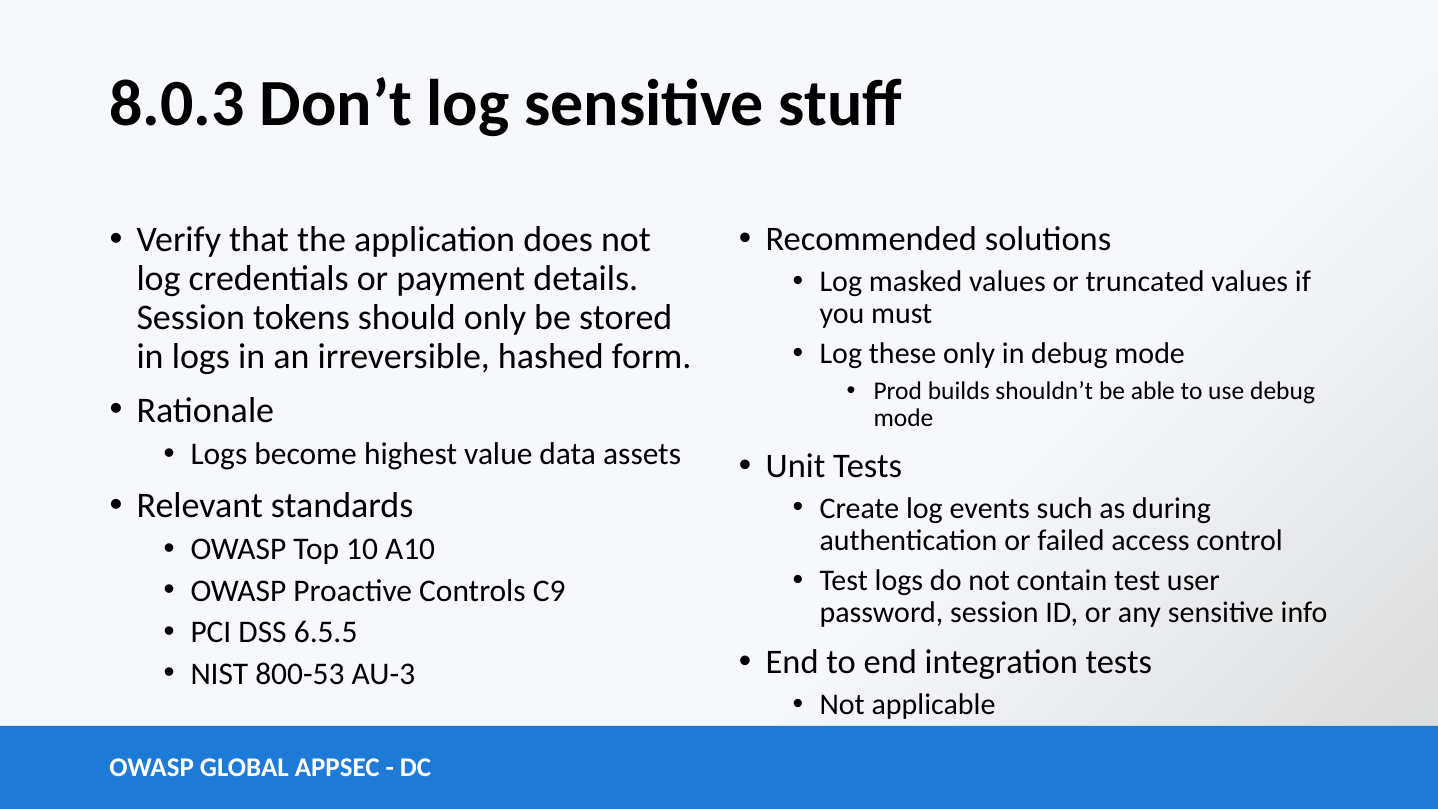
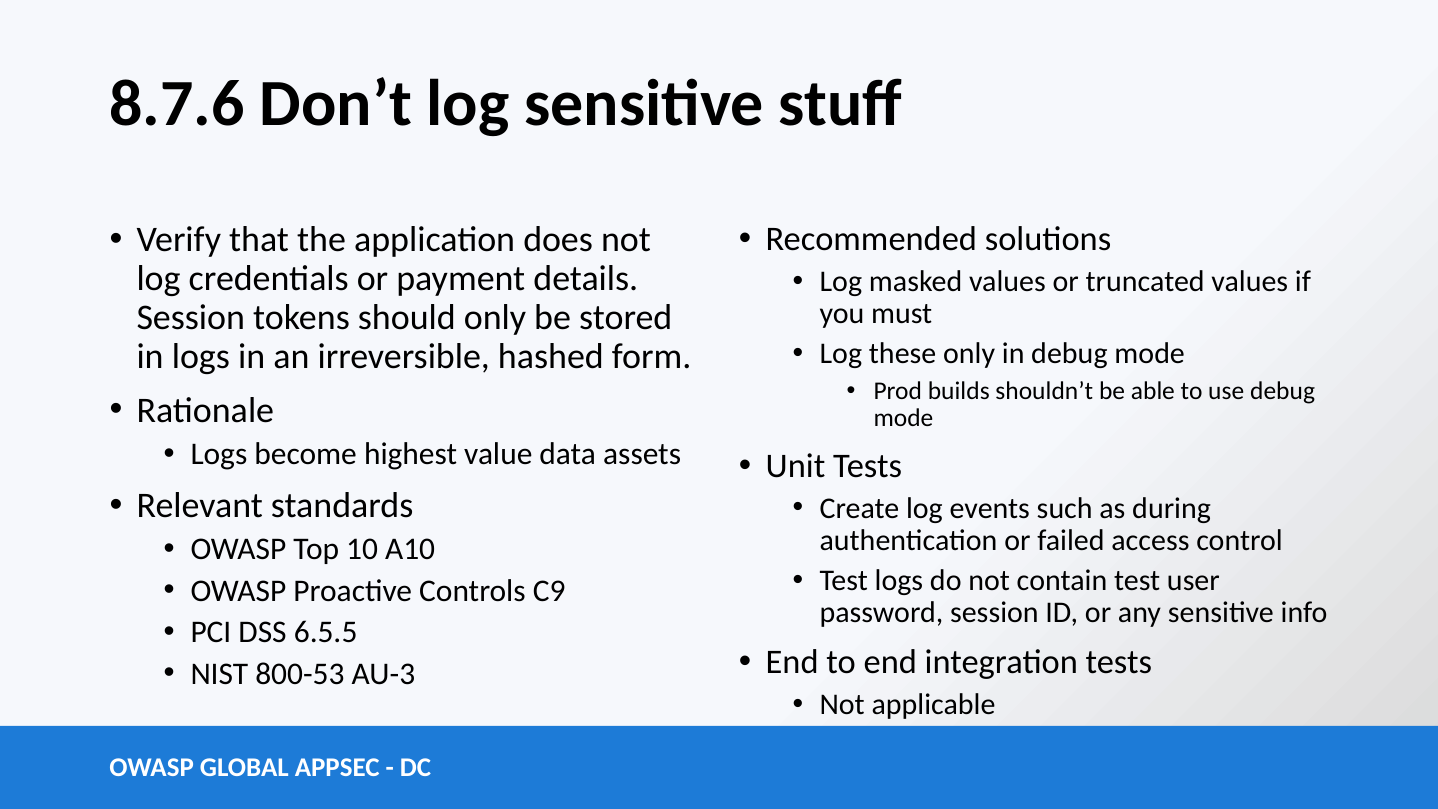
8.0.3: 8.0.3 -> 8.7.6 (177, 103)
